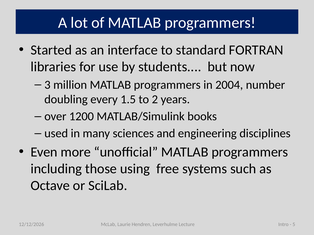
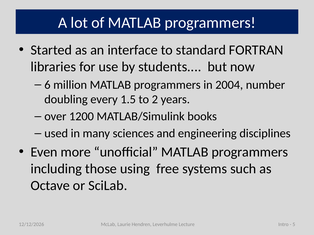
3: 3 -> 6 (47, 85)
